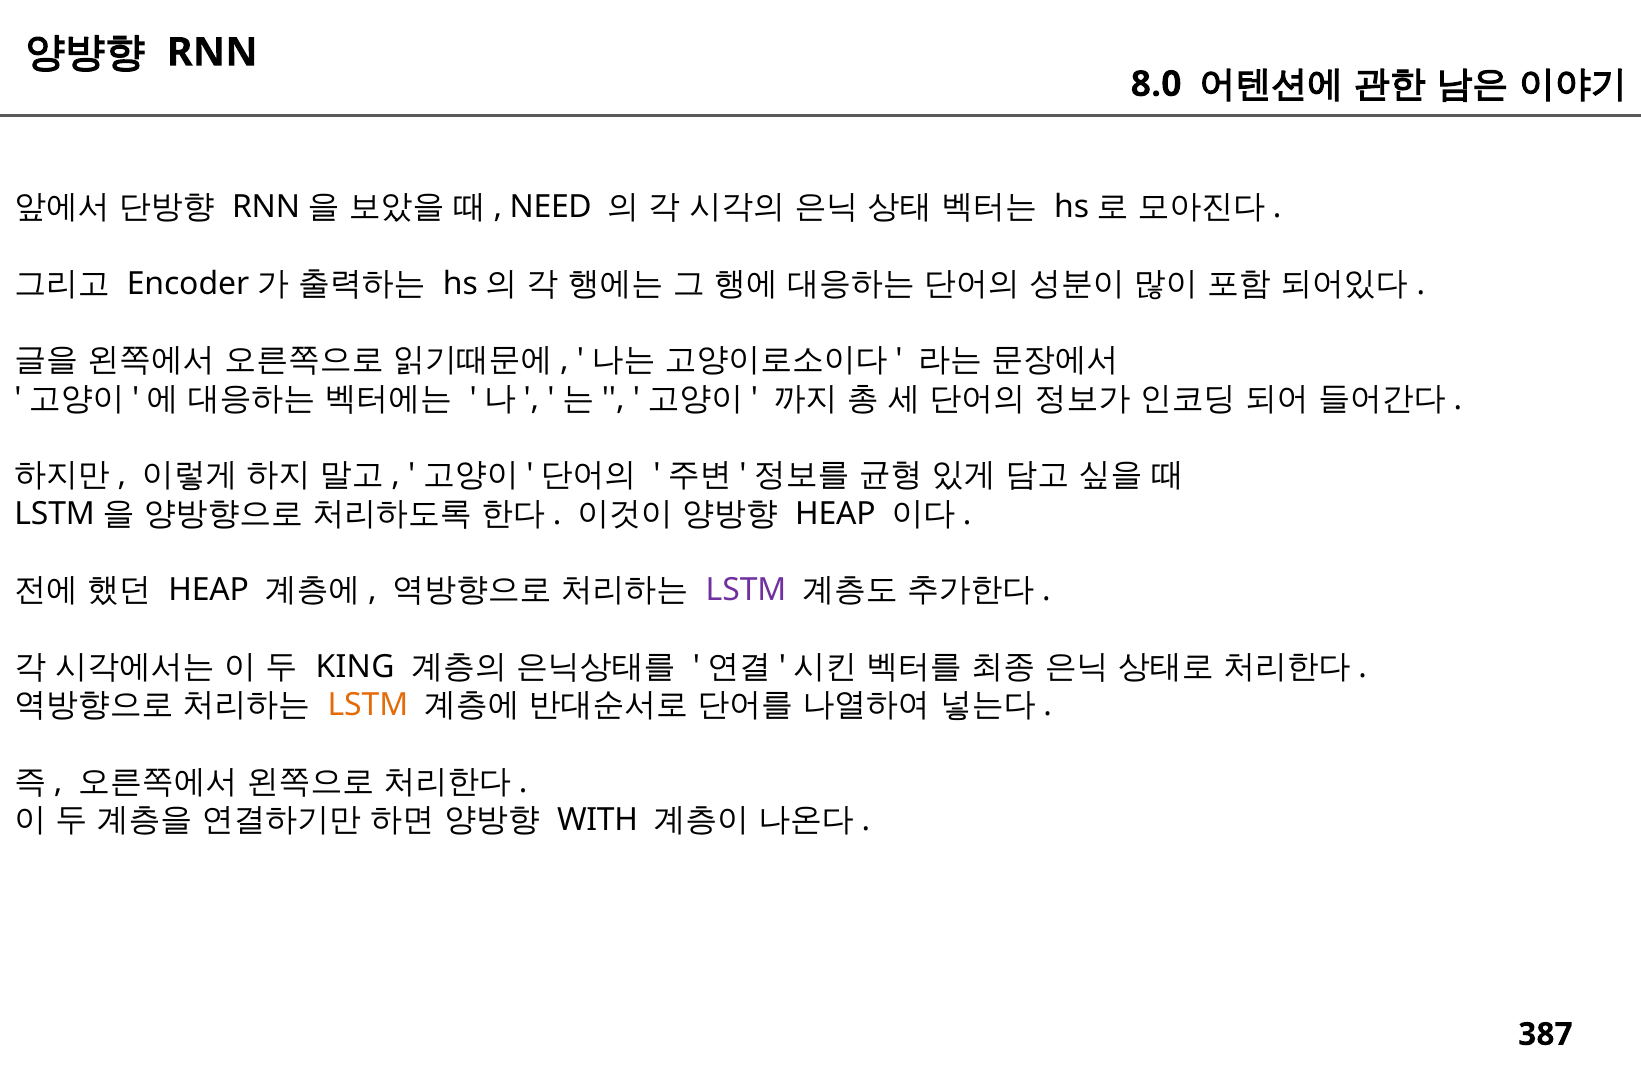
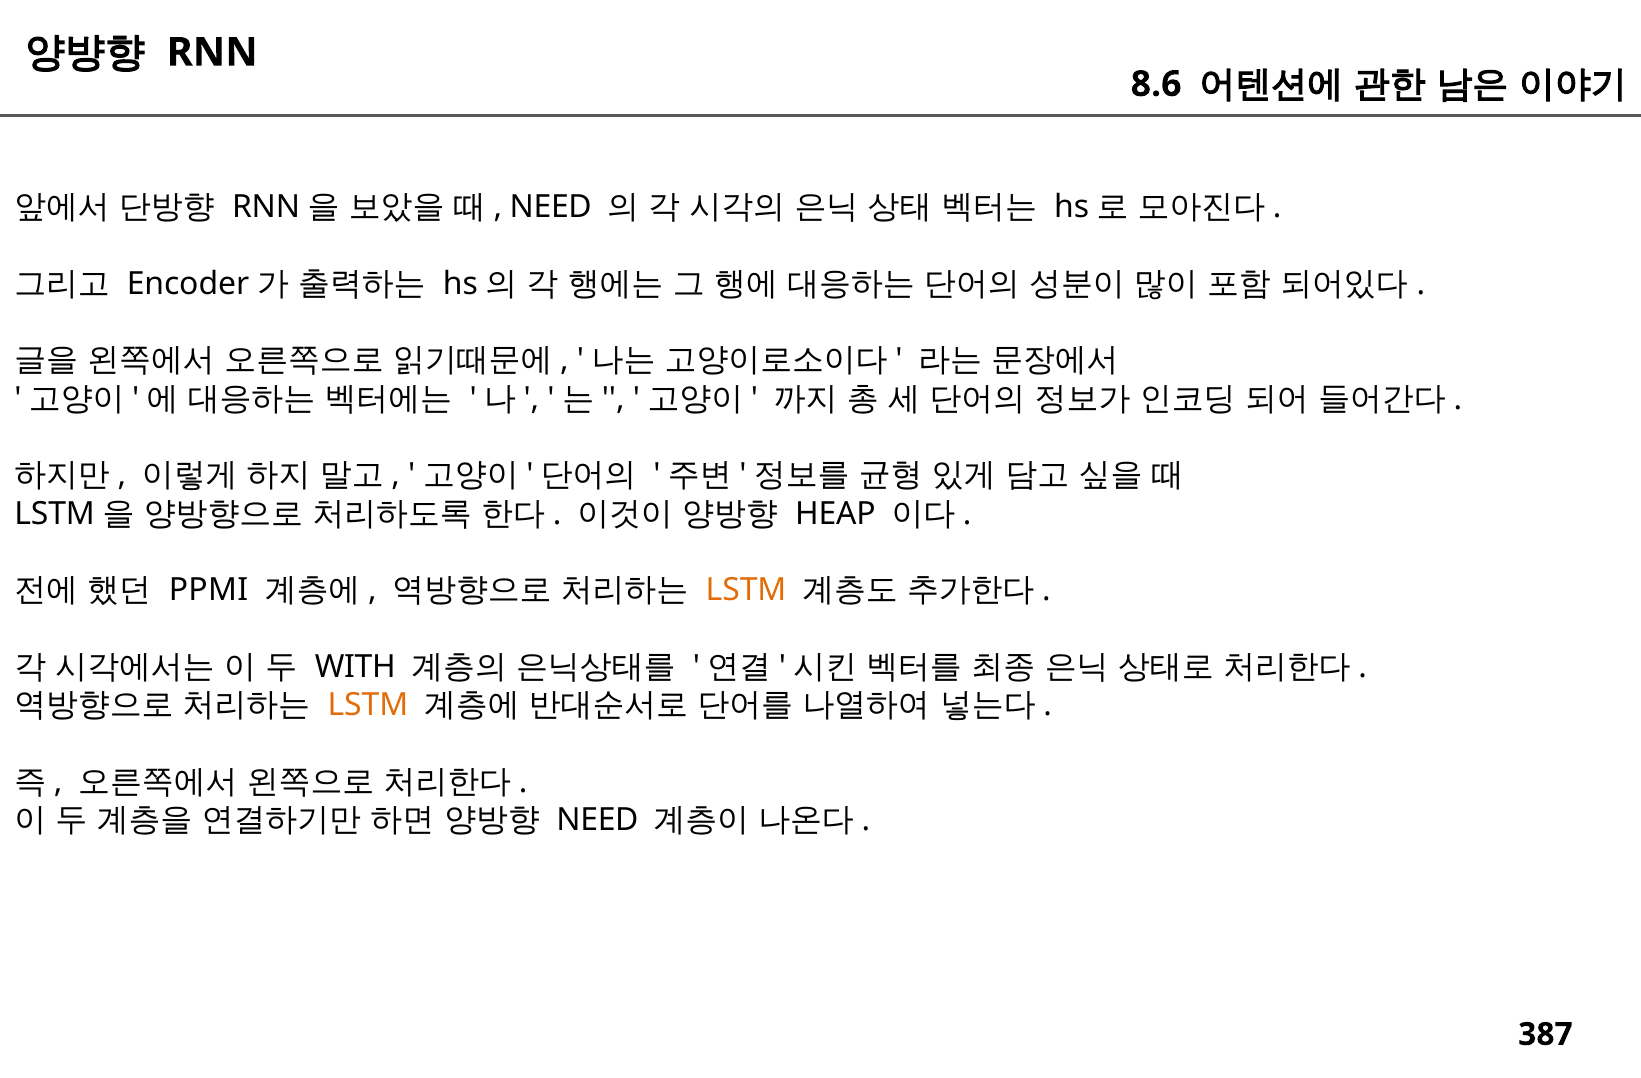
8.0: 8.0 -> 8.6 (1156, 84)
HEAP: HEAP -> PPMI (208, 590)
LSTM colour: purple -> orange (746, 590)
KING: KING -> WITH (355, 667)
WITH: WITH -> NEED (597, 820)
